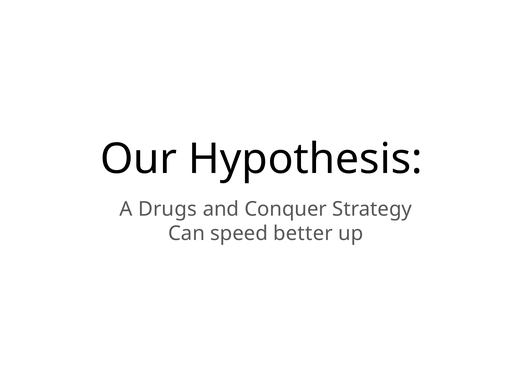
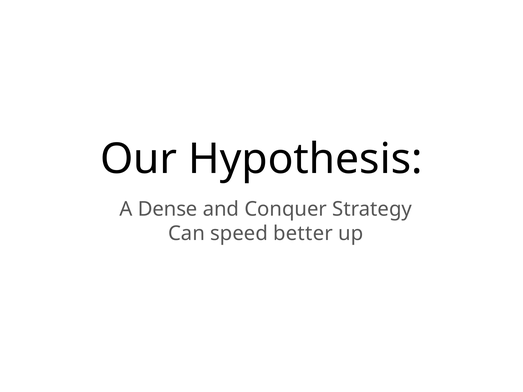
Drugs: Drugs -> Dense (168, 209)
